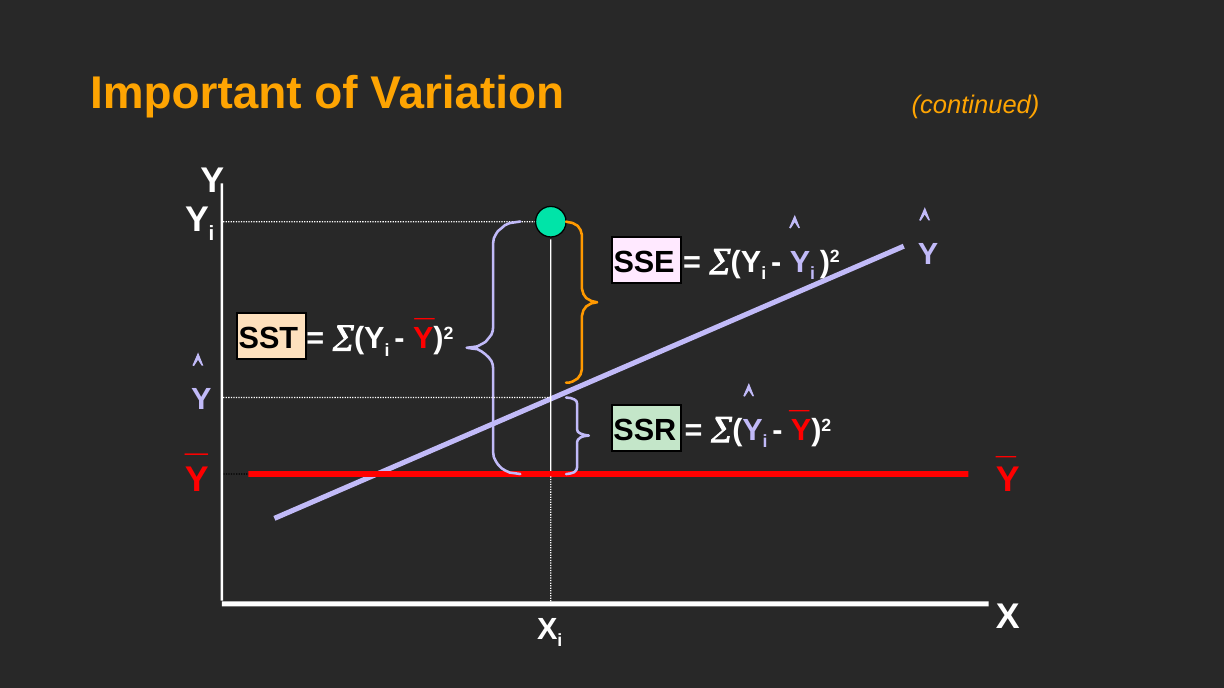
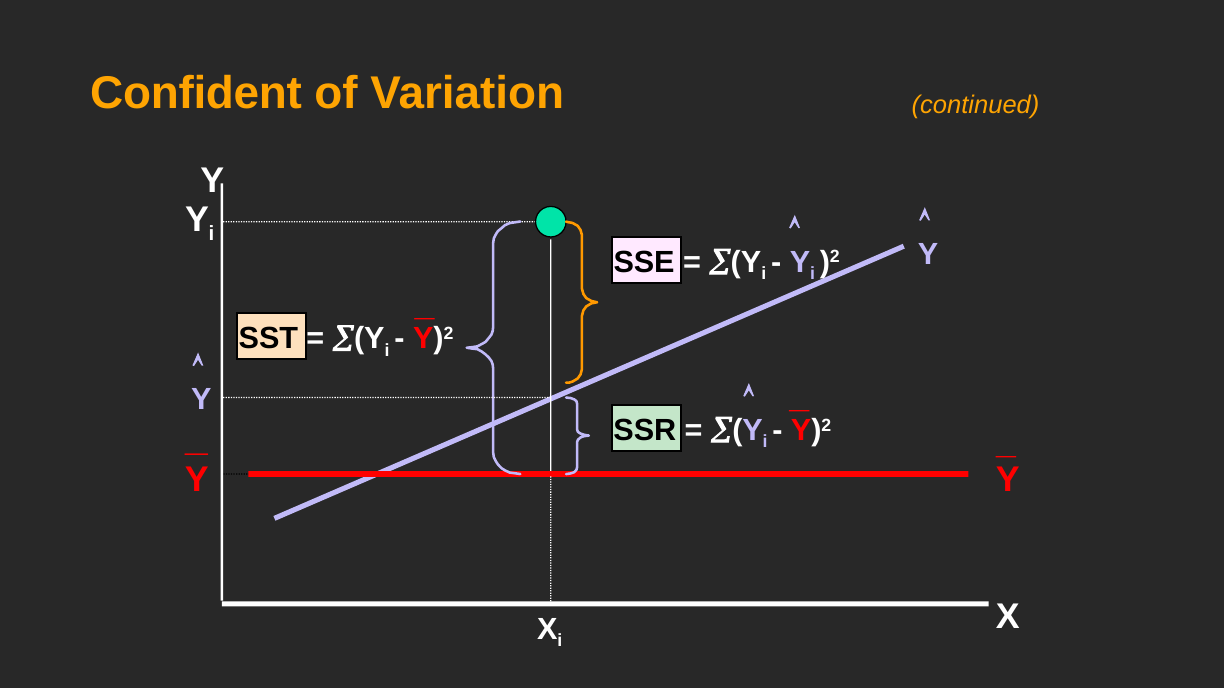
Important: Important -> Confident (196, 94)
